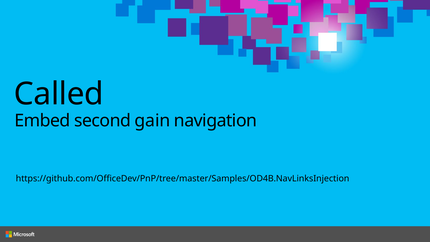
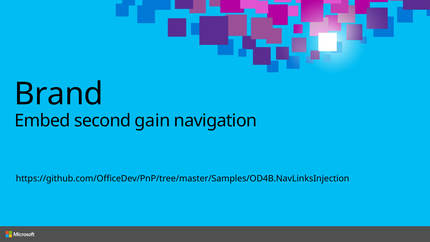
Called: Called -> Brand (59, 94)
